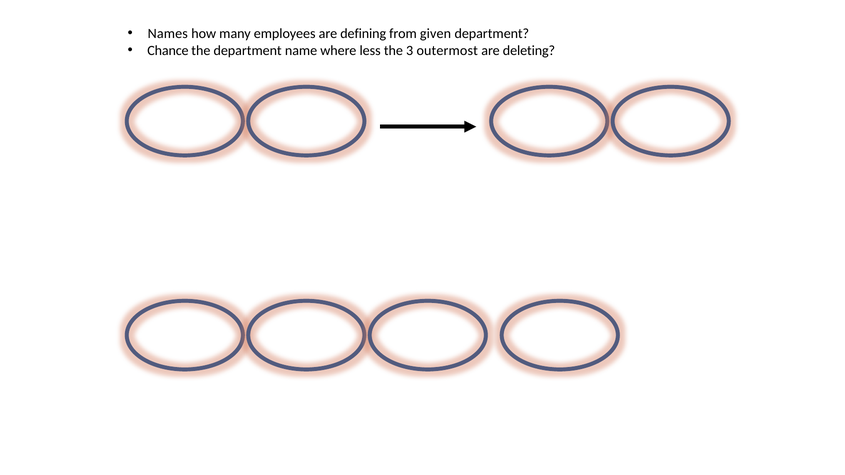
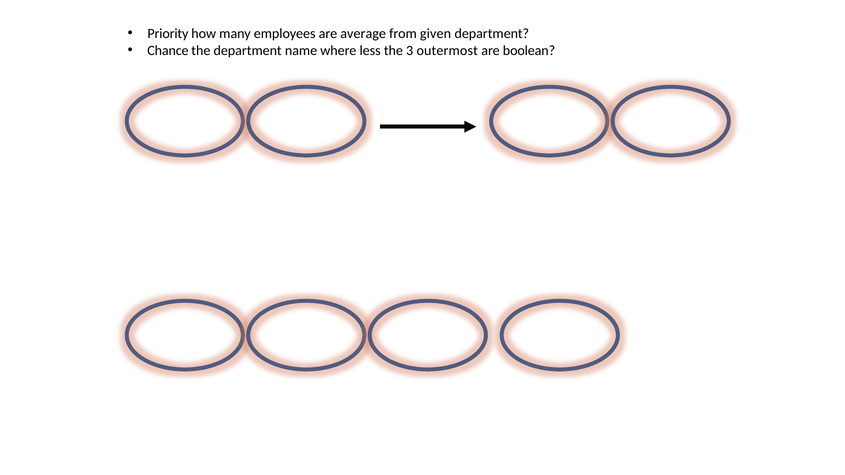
Names: Names -> Priority (168, 34)
defining: defining -> average (363, 34)
deleting: deleting -> boolean (529, 51)
